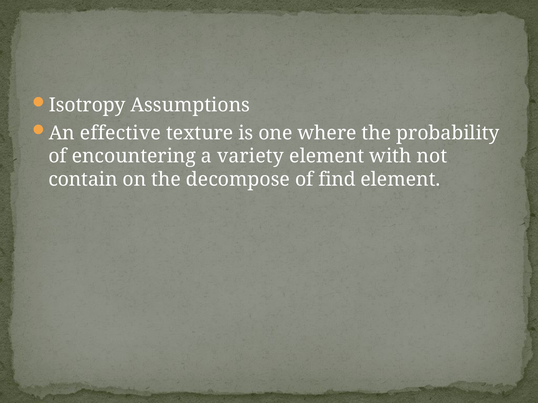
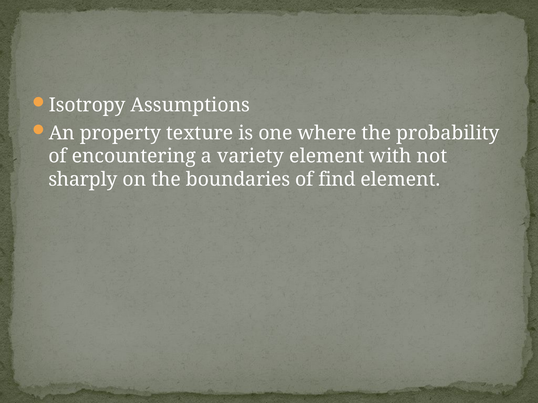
effective: effective -> property (121, 133)
contain: contain -> sharply (83, 180)
decompose: decompose -> boundaries (238, 180)
